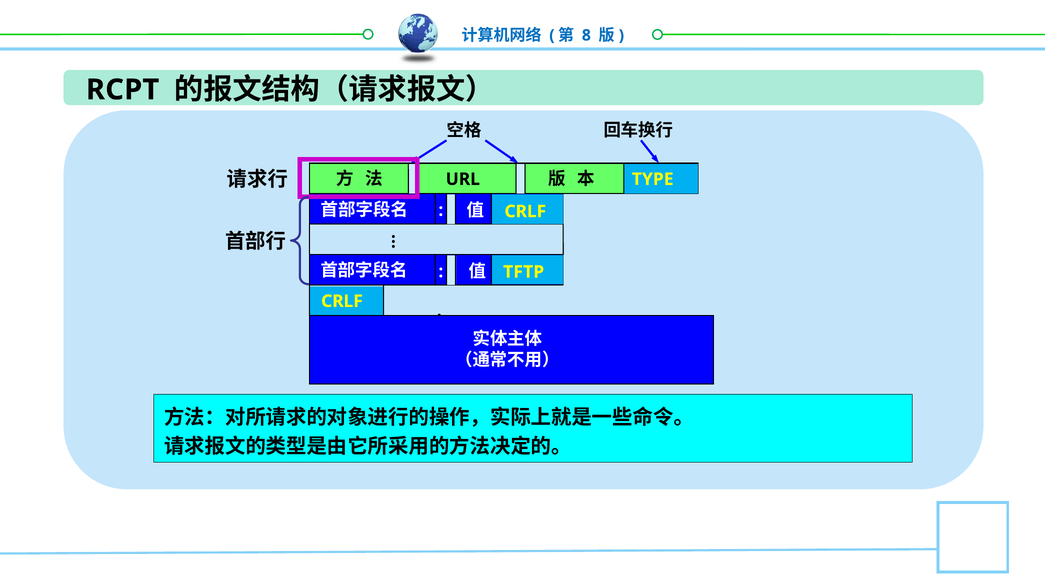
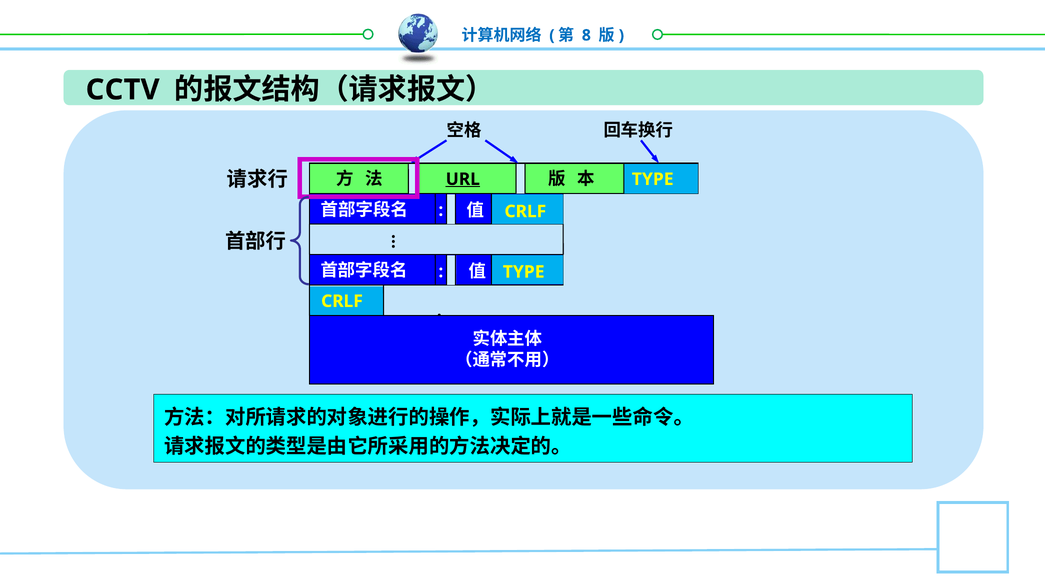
RCPT: RCPT -> CCTV (123, 90)
URL underline: none -> present (463, 179)
TFTP: TFTP -> TYPE (524, 272)
